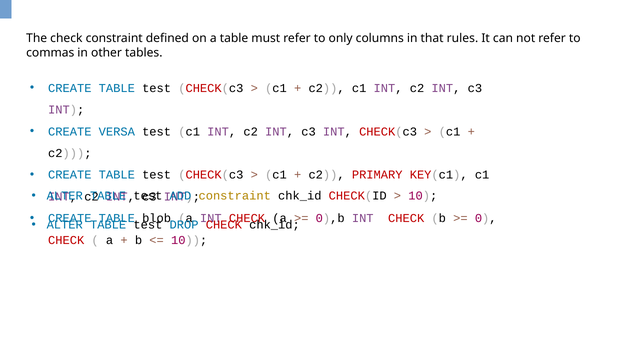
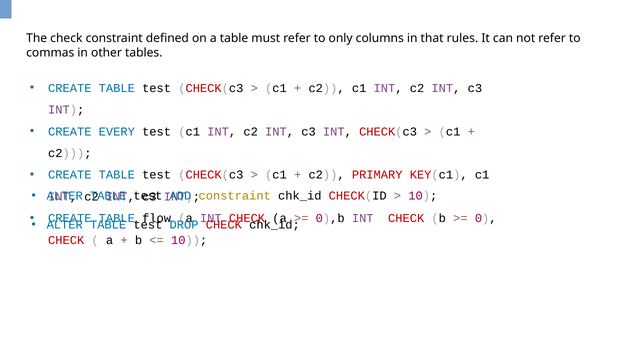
VERSA: VERSA -> EVERY (117, 131)
blob: blob -> flow (157, 218)
